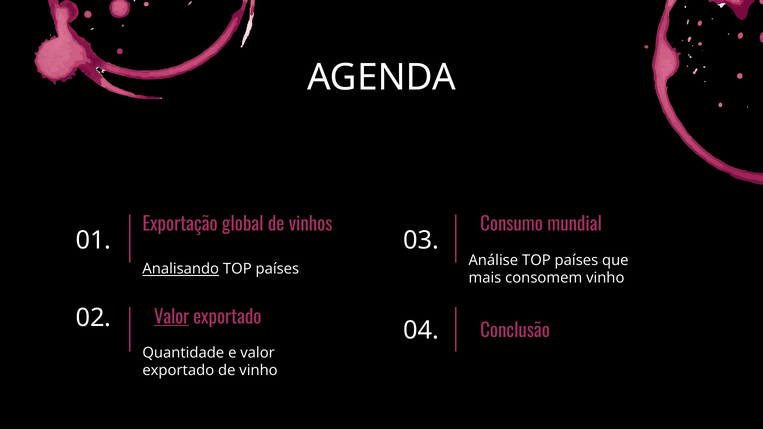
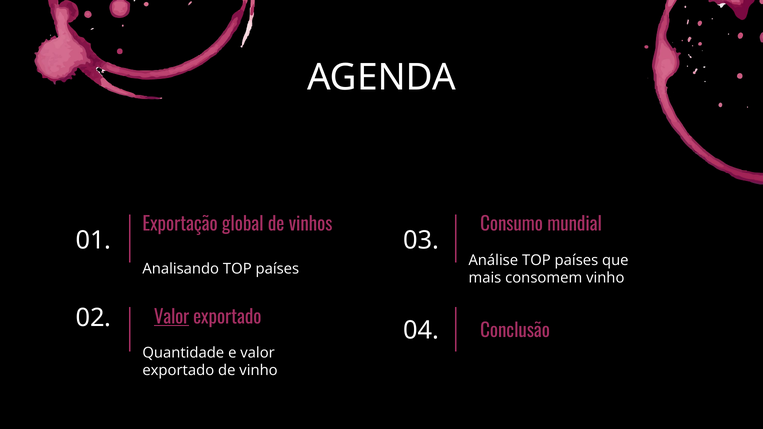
Analisando underline: present -> none (181, 269)
